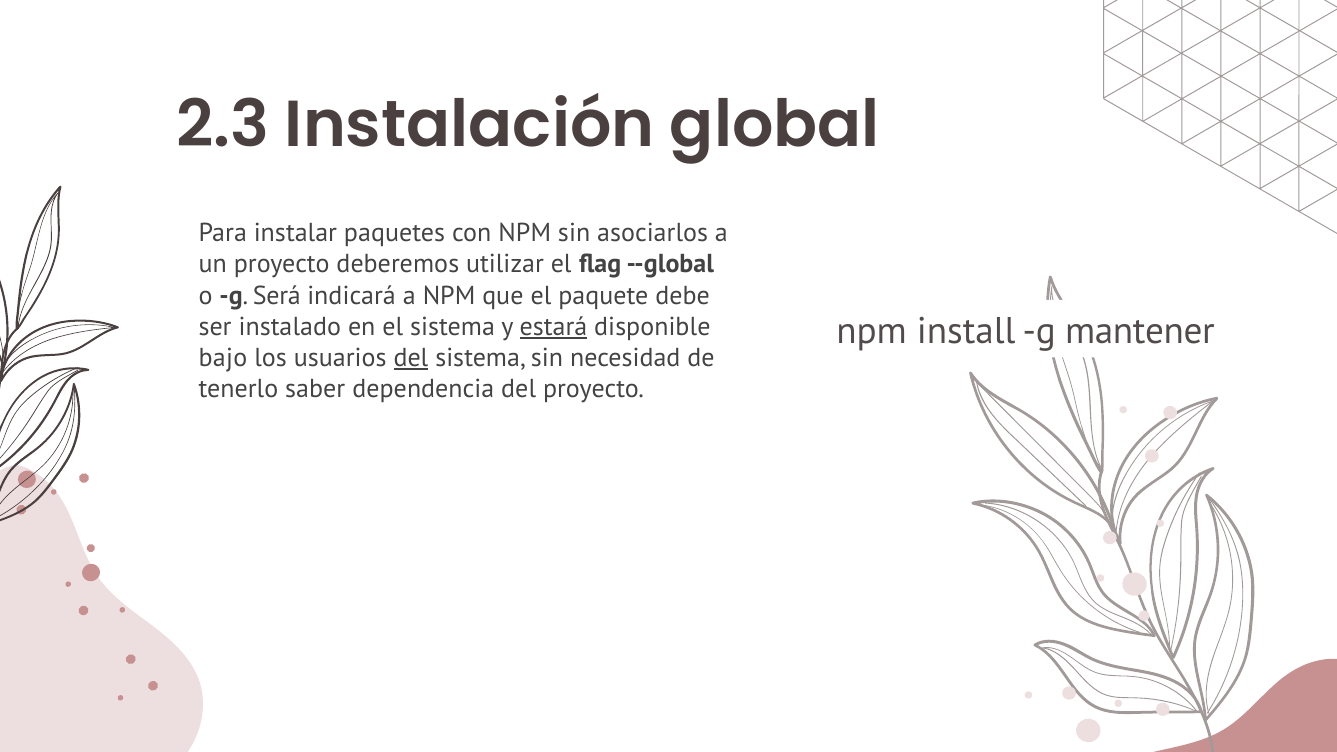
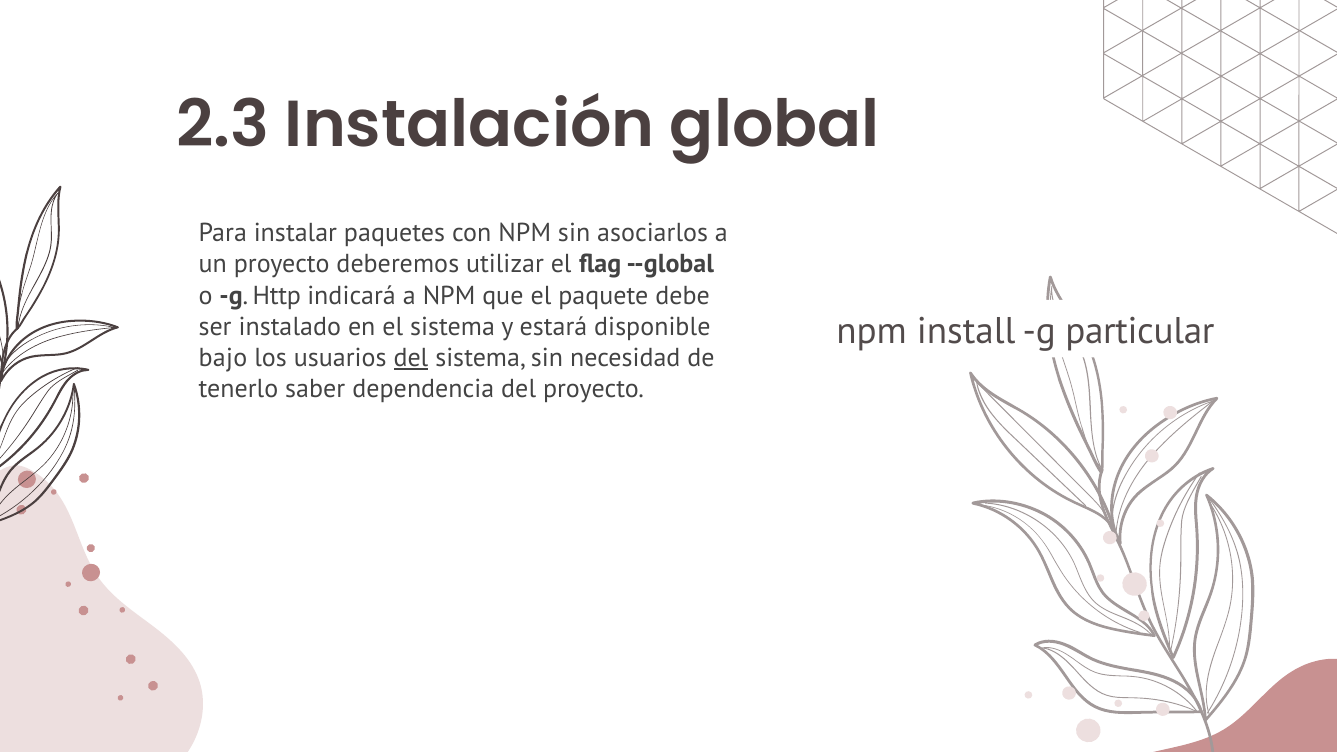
Será: Será -> Http (277, 296)
estará underline: present -> none (553, 327)
mantener: mantener -> particular (1140, 331)
